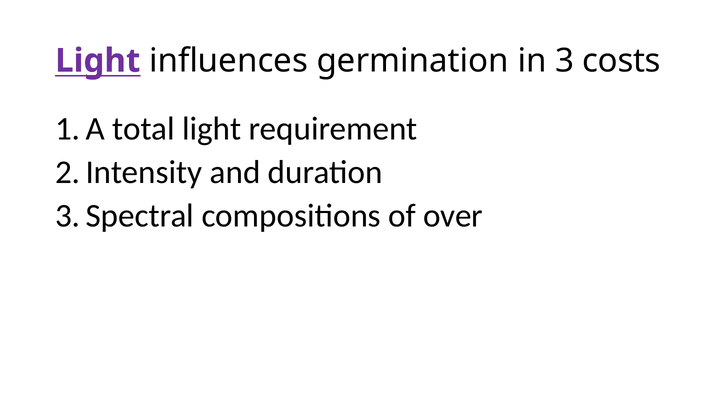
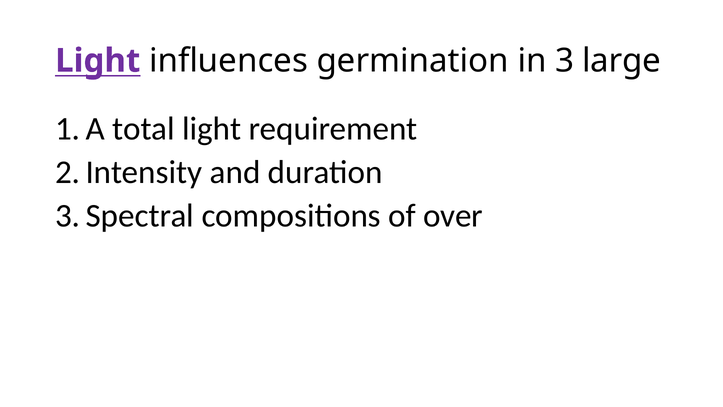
costs: costs -> large (622, 61)
